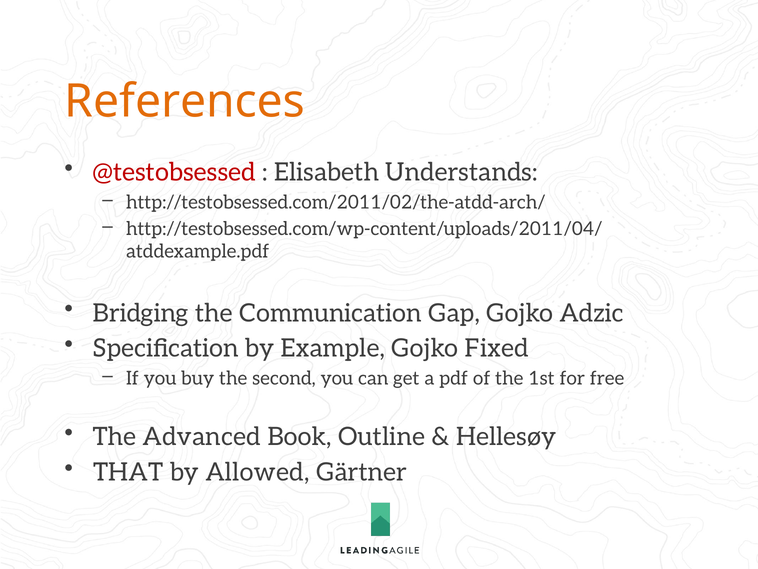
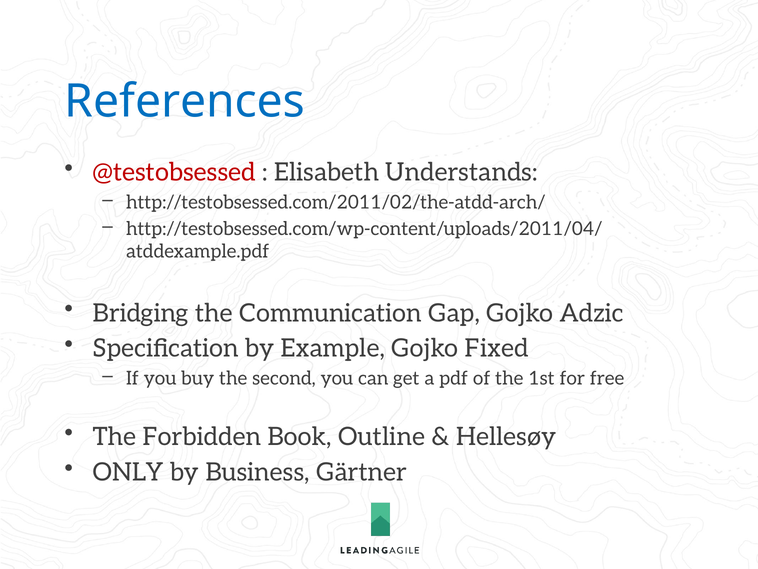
References colour: orange -> blue (185, 101)
Advanced: Advanced -> Forbidden (202, 437)
THAT: THAT -> ONLY (128, 472)
Allowed: Allowed -> Business (258, 472)
